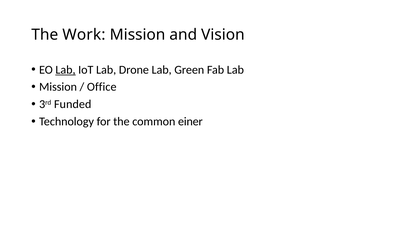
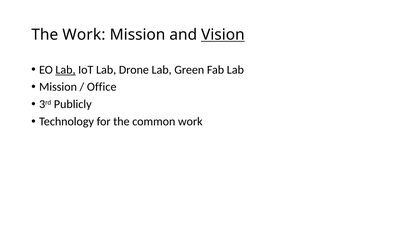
Vision underline: none -> present (223, 35)
Funded: Funded -> Publicly (73, 104)
common einer: einer -> work (190, 121)
